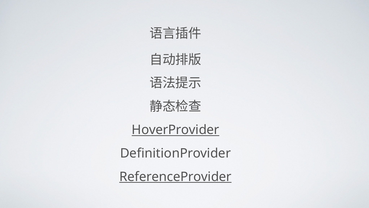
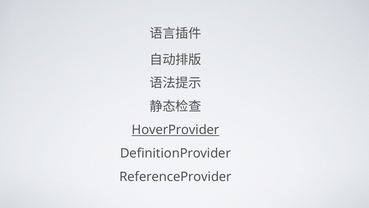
ReferenceProvider underline: present -> none (175, 176)
